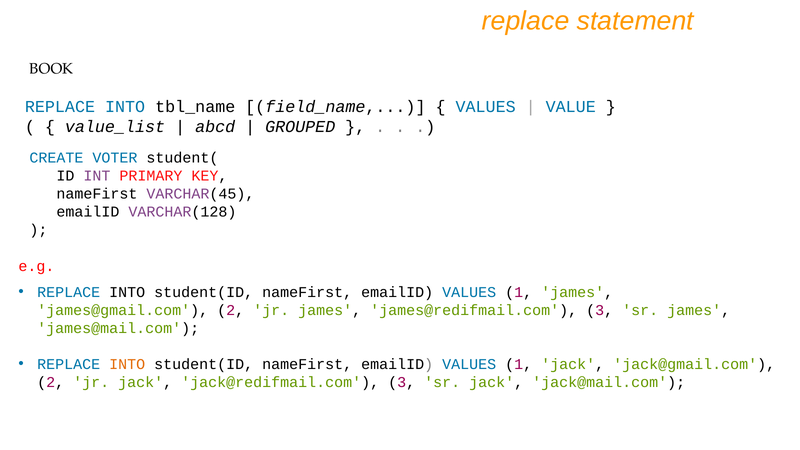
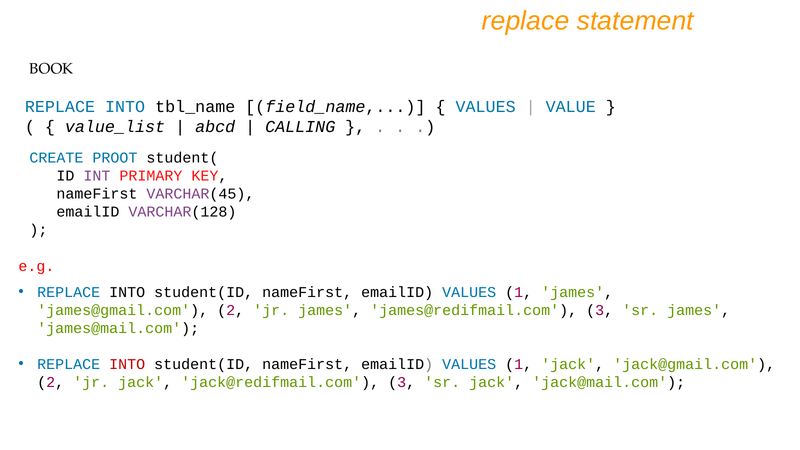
GROUPED: GROUPED -> CALLING (300, 127)
VOTER: VOTER -> PROOT (115, 158)
INTO colour: orange -> red (127, 364)
